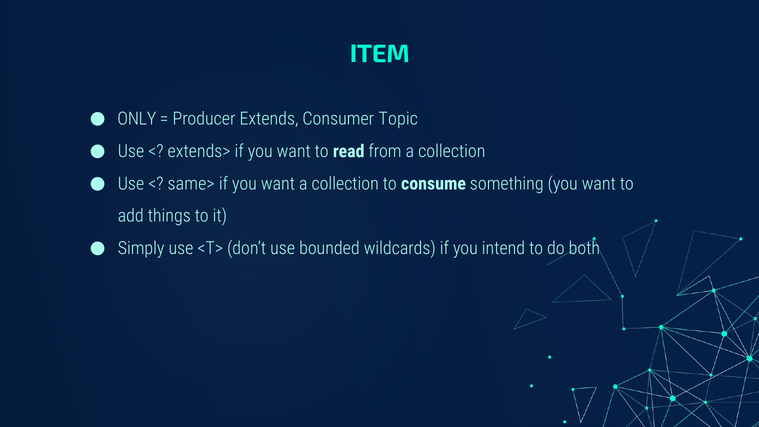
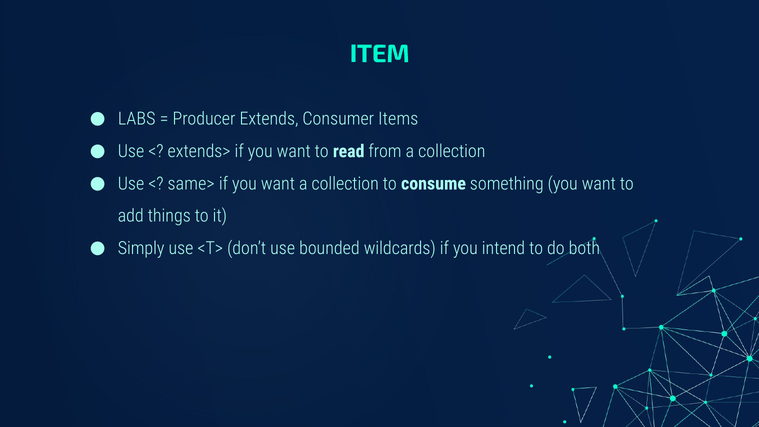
ONLY: ONLY -> LABS (137, 119)
Topic: Topic -> Items (398, 119)
